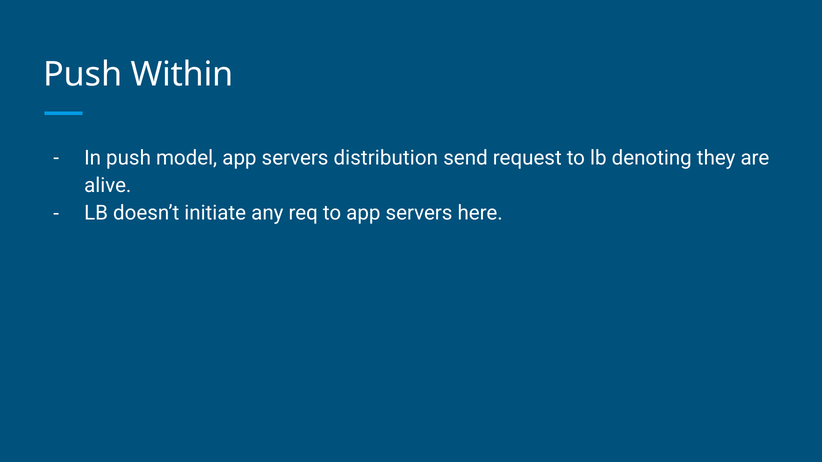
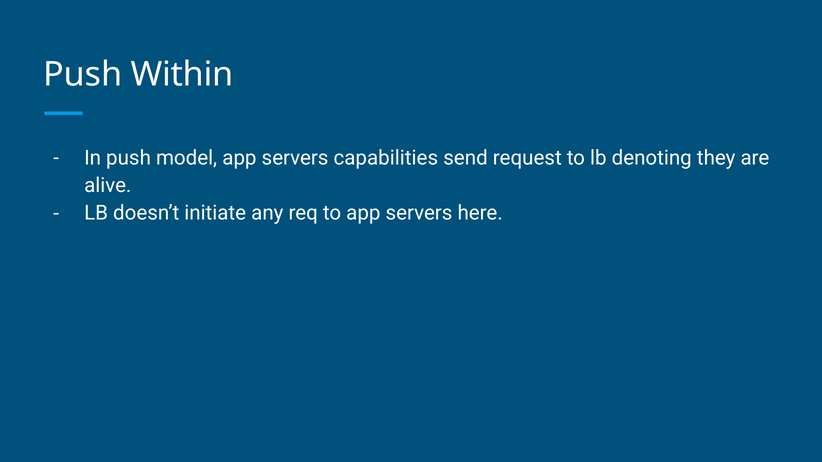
distribution: distribution -> capabilities (386, 158)
